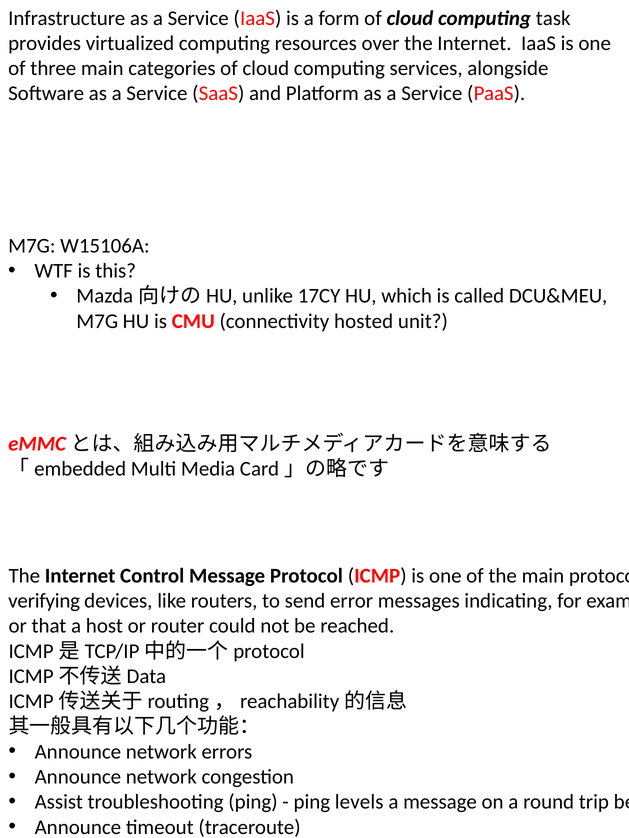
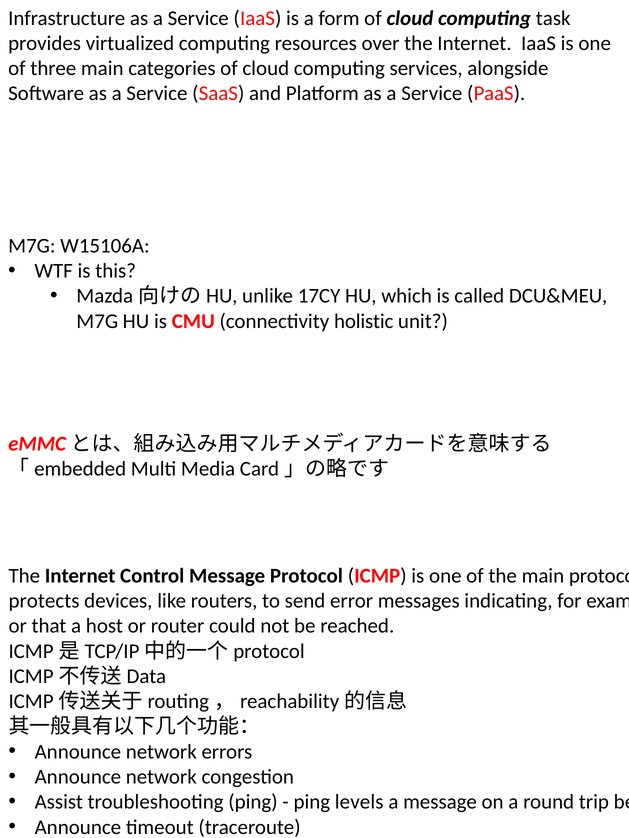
hosted: hosted -> holistic (364, 321)
verifying: verifying -> protects (44, 601)
